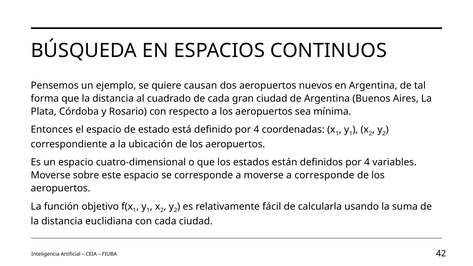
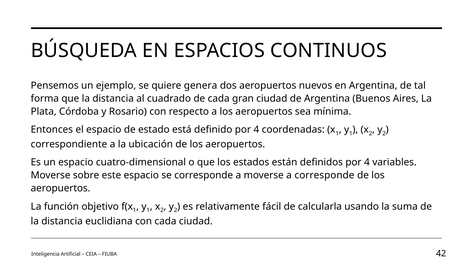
causan: causan -> genera (201, 86)
